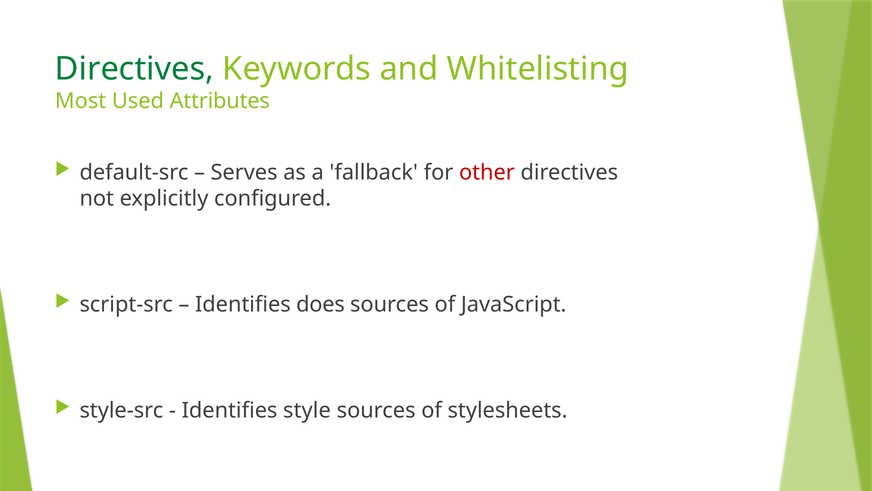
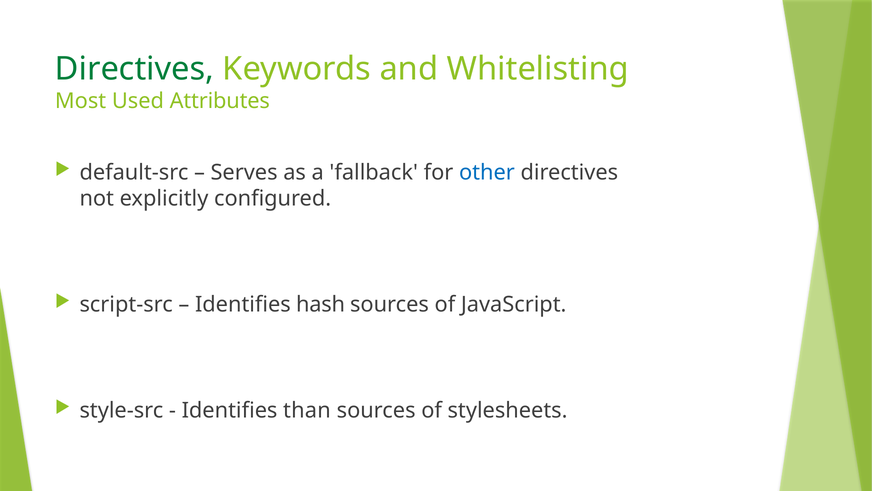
other colour: red -> blue (487, 172)
does: does -> hash (321, 304)
style: style -> than (307, 410)
